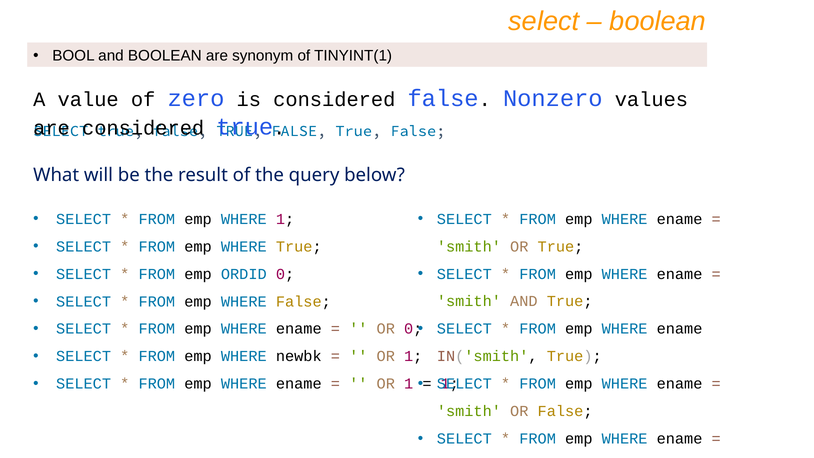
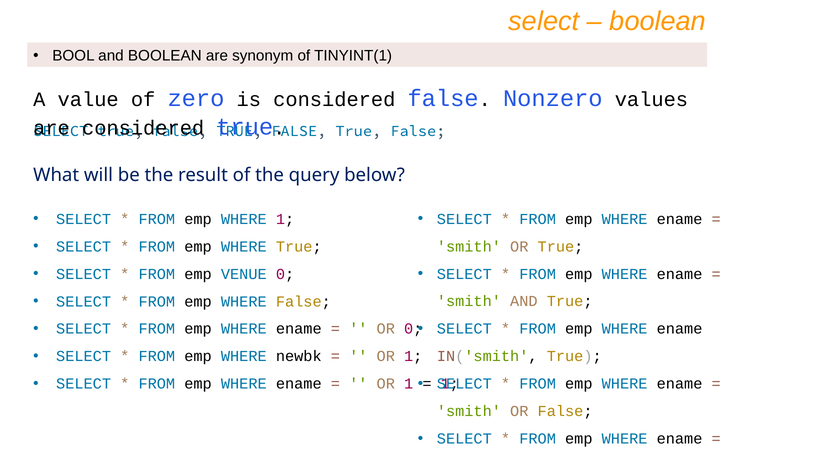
ORDID: ORDID -> VENUE (244, 274)
